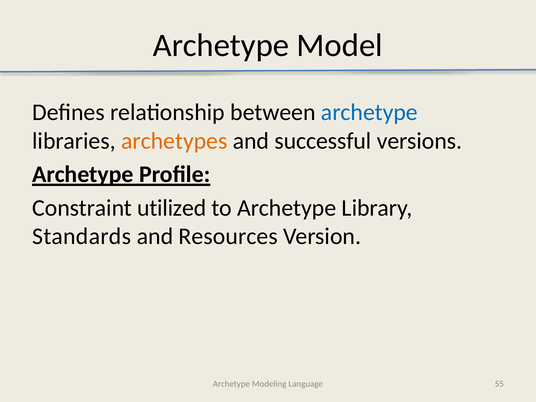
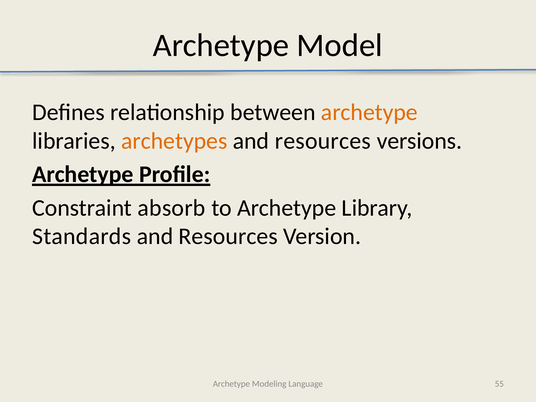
archetype colour: blue -> orange (369, 112)
successful: successful -> resources (323, 141)
utilized: utilized -> absorb (172, 208)
